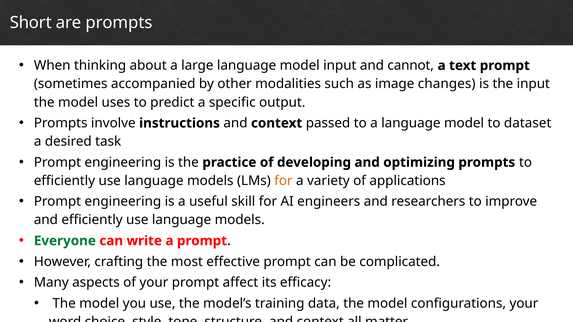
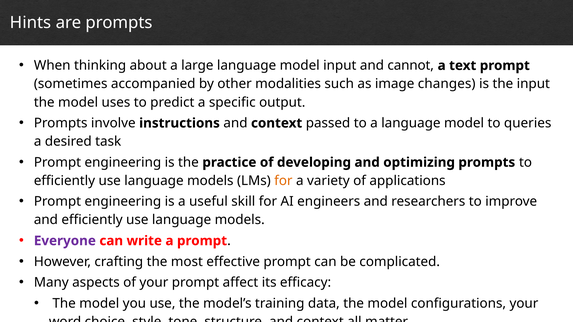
Short: Short -> Hints (31, 23)
dataset: dataset -> queries (528, 123)
Everyone colour: green -> purple (65, 241)
